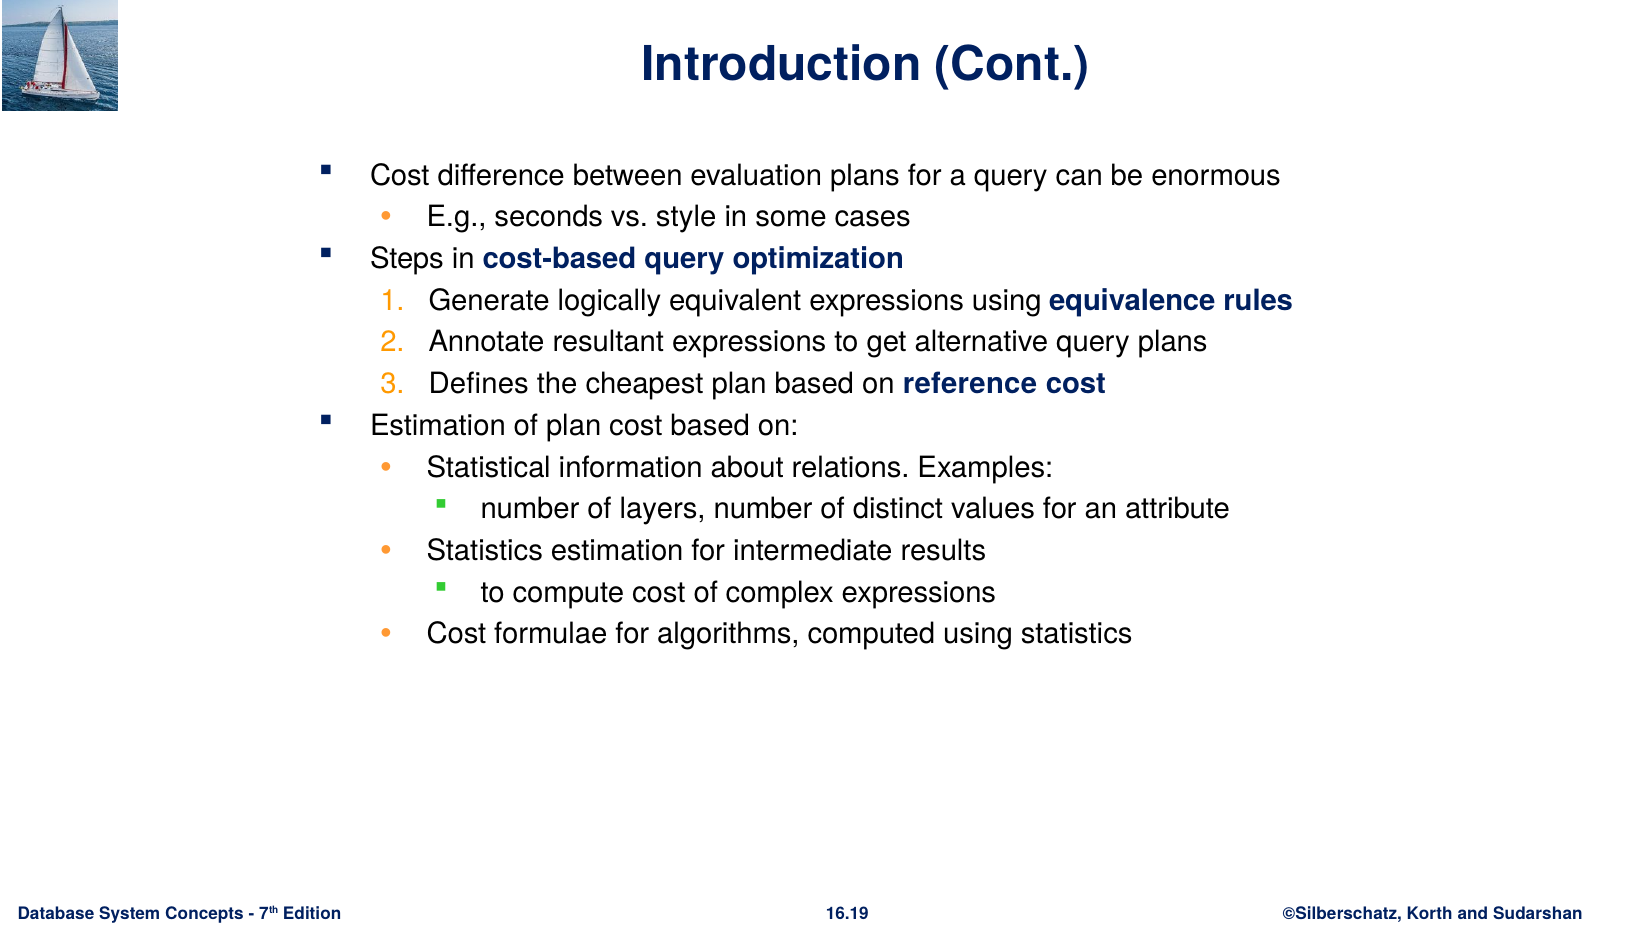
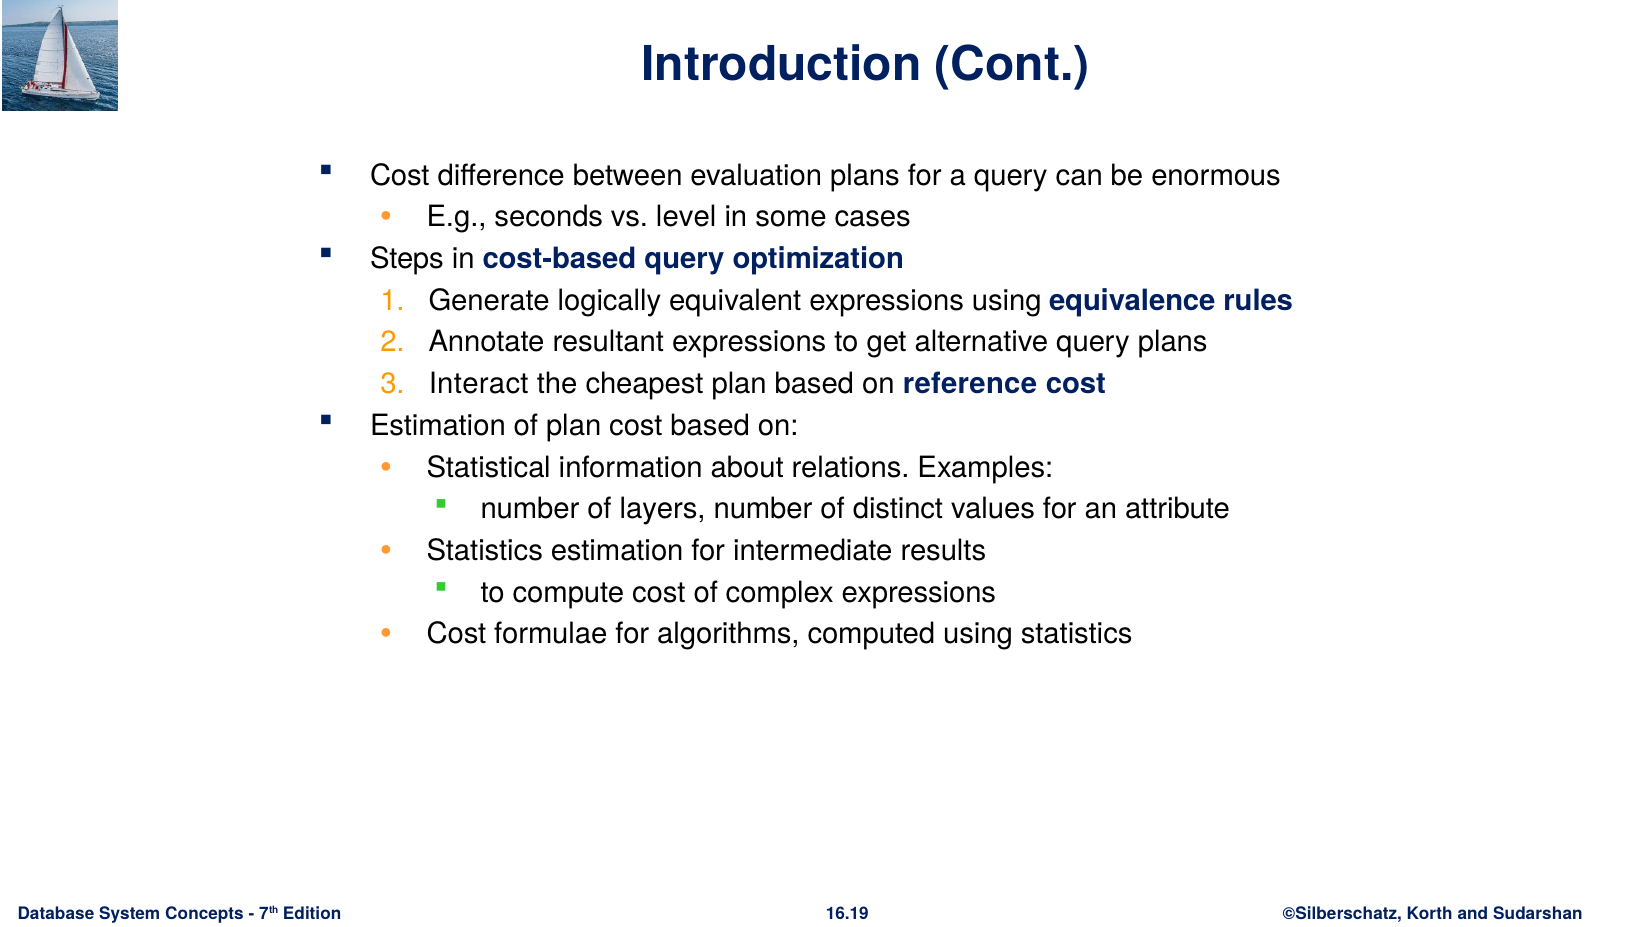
style: style -> level (686, 217)
Defines: Defines -> Interact (479, 384)
